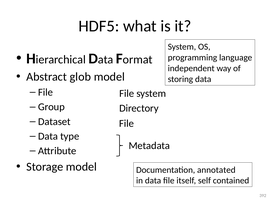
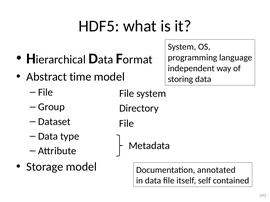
glob: glob -> time (80, 77)
